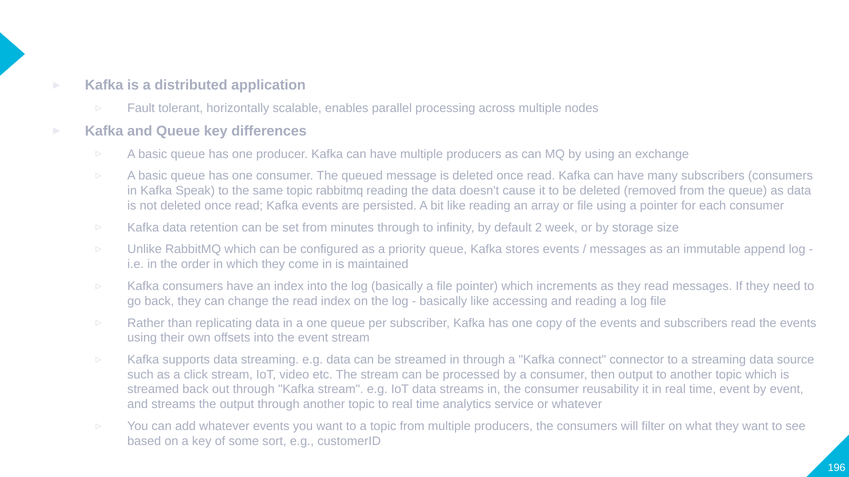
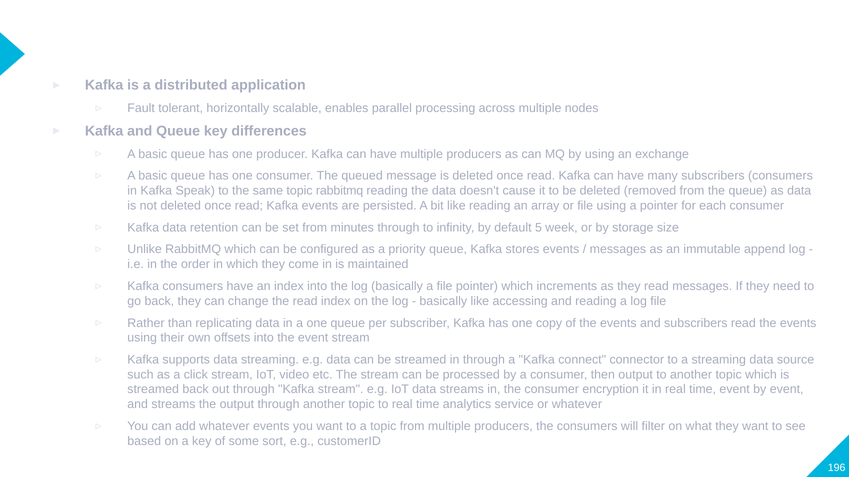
2: 2 -> 5 (538, 228)
reusability: reusability -> encryption (611, 390)
